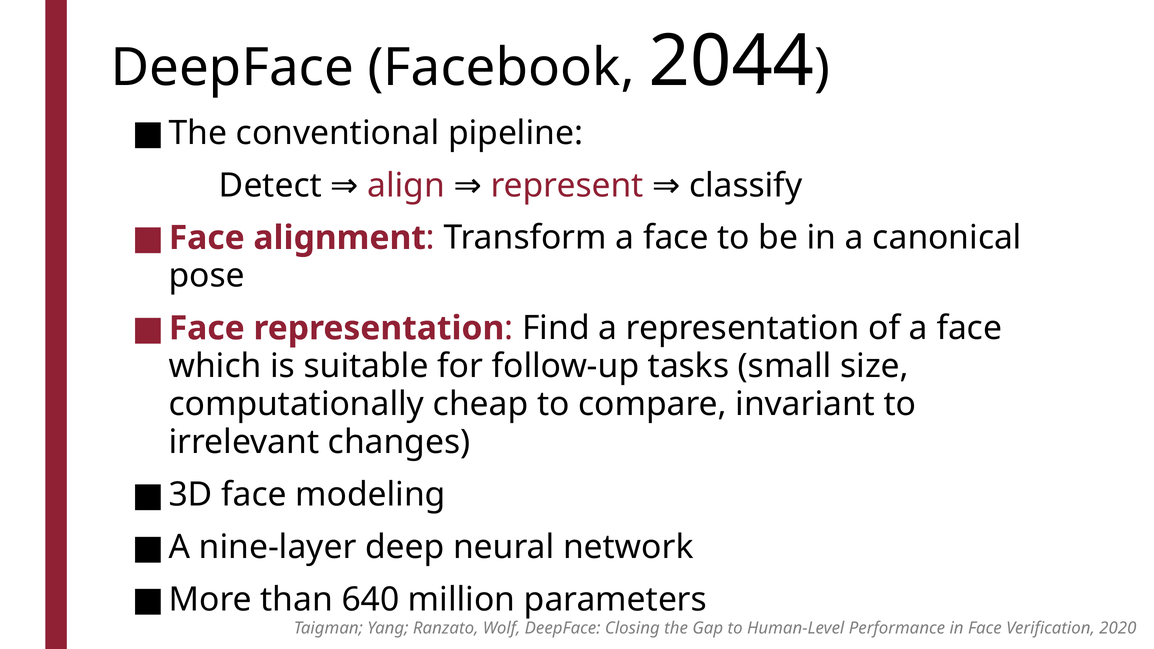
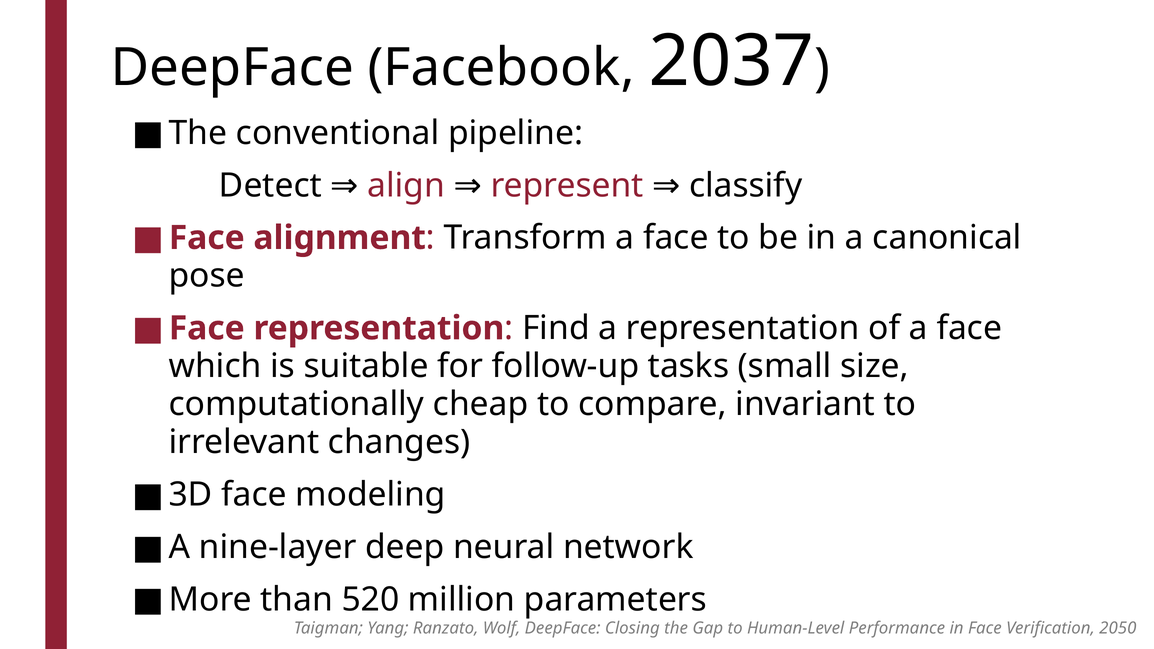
2044: 2044 -> 2037 (732, 62)
640: 640 -> 520 (371, 600)
2020: 2020 -> 2050 (1118, 628)
